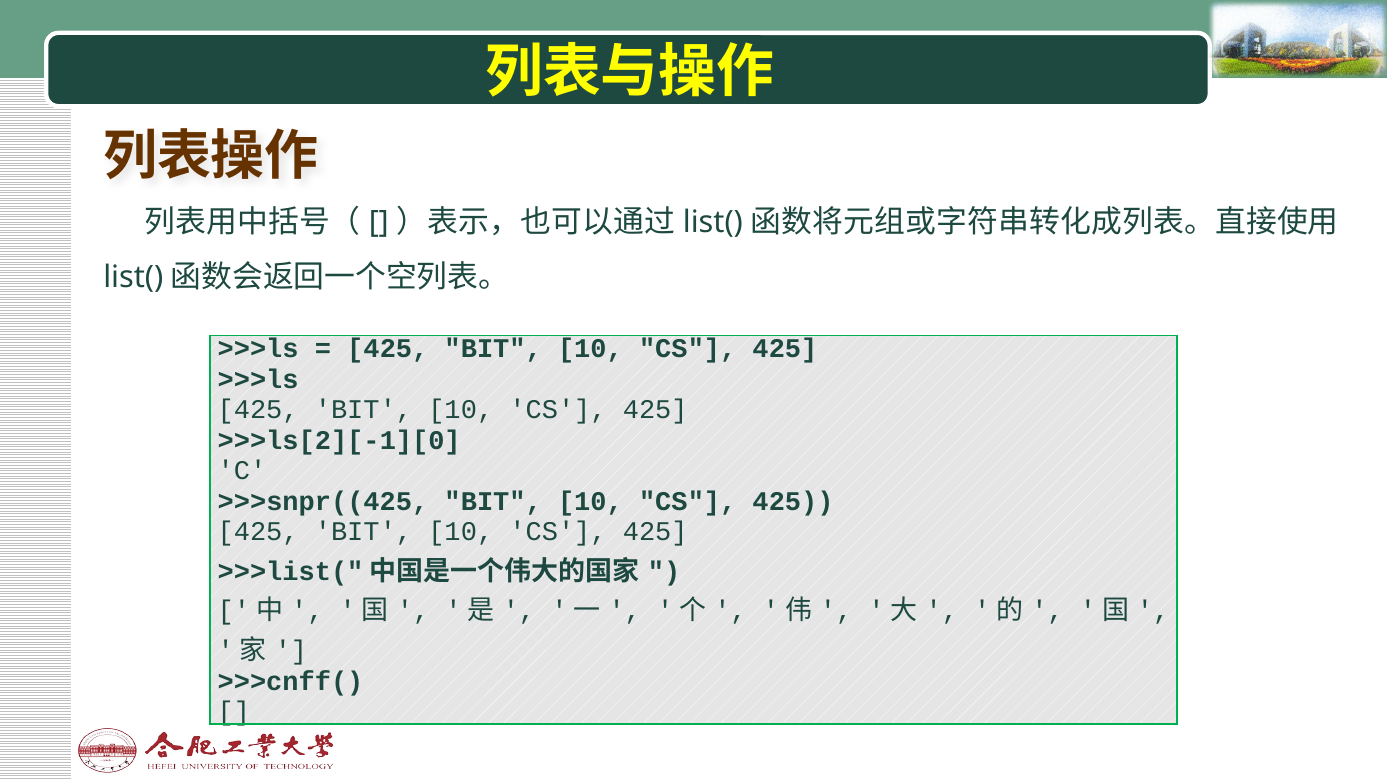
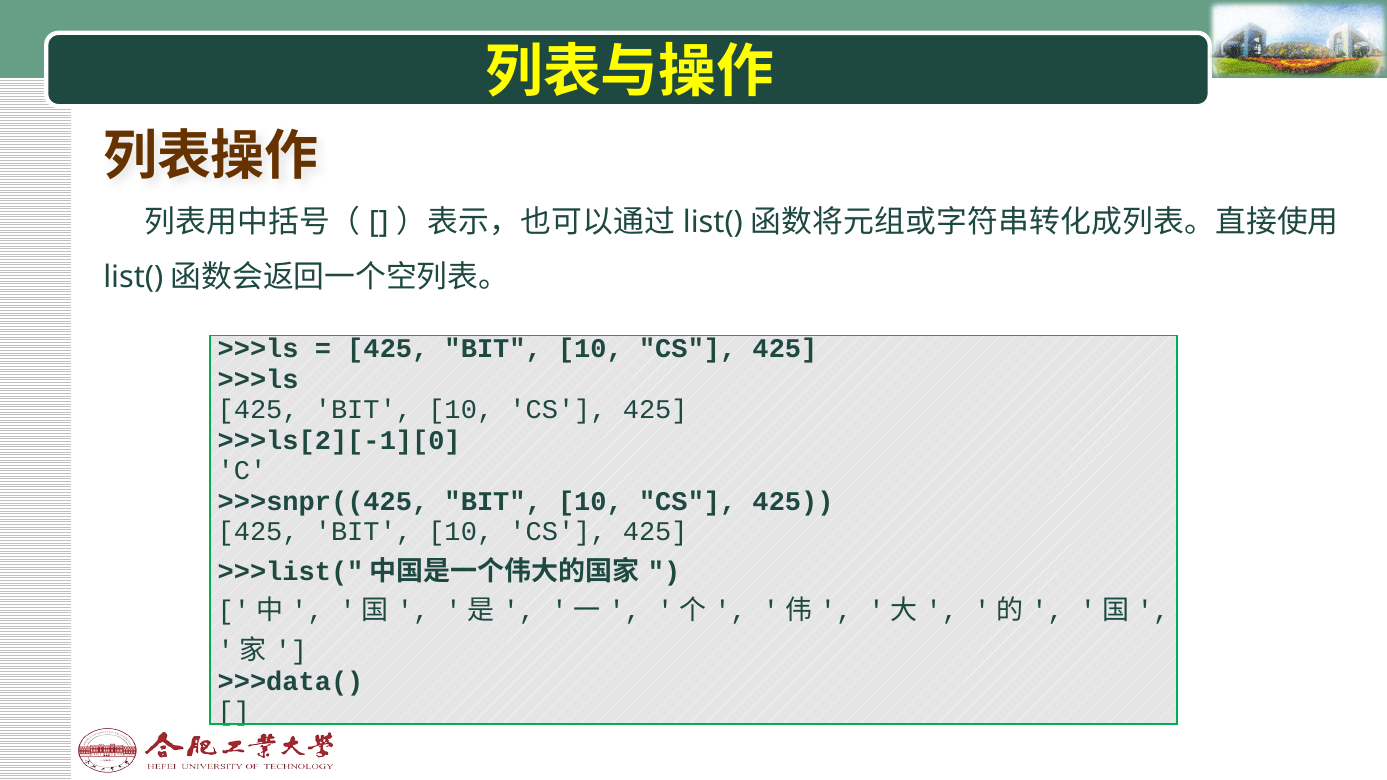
>>>cnff(: >>>cnff( -> >>>data( (291, 681)
